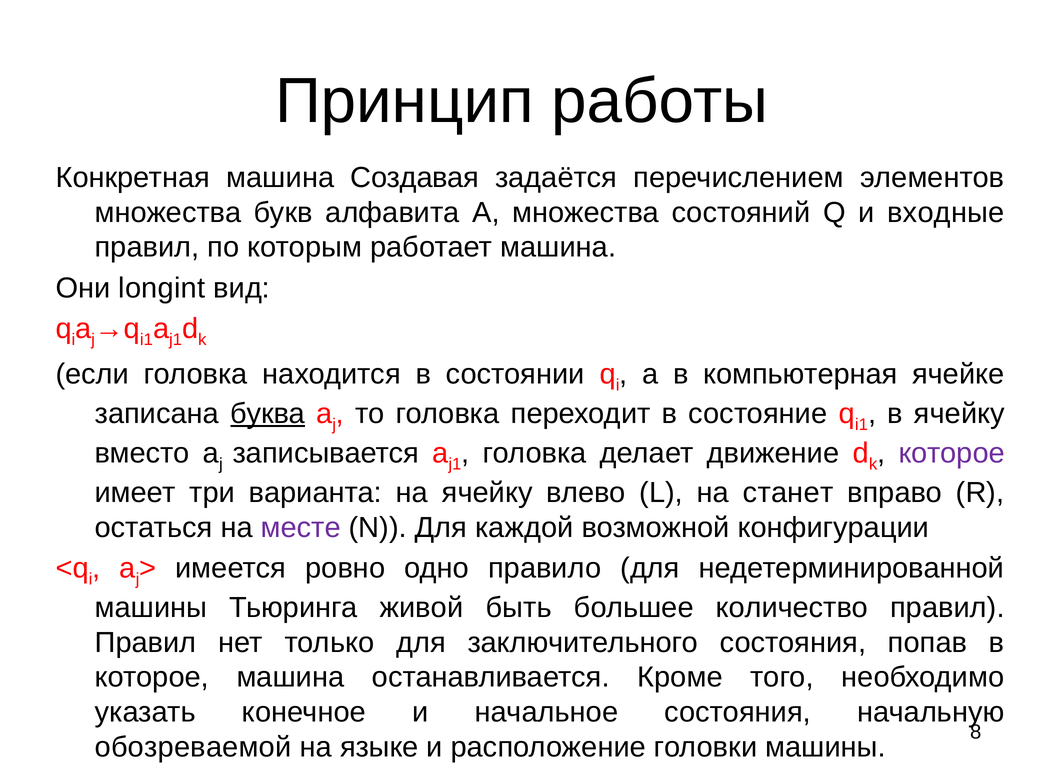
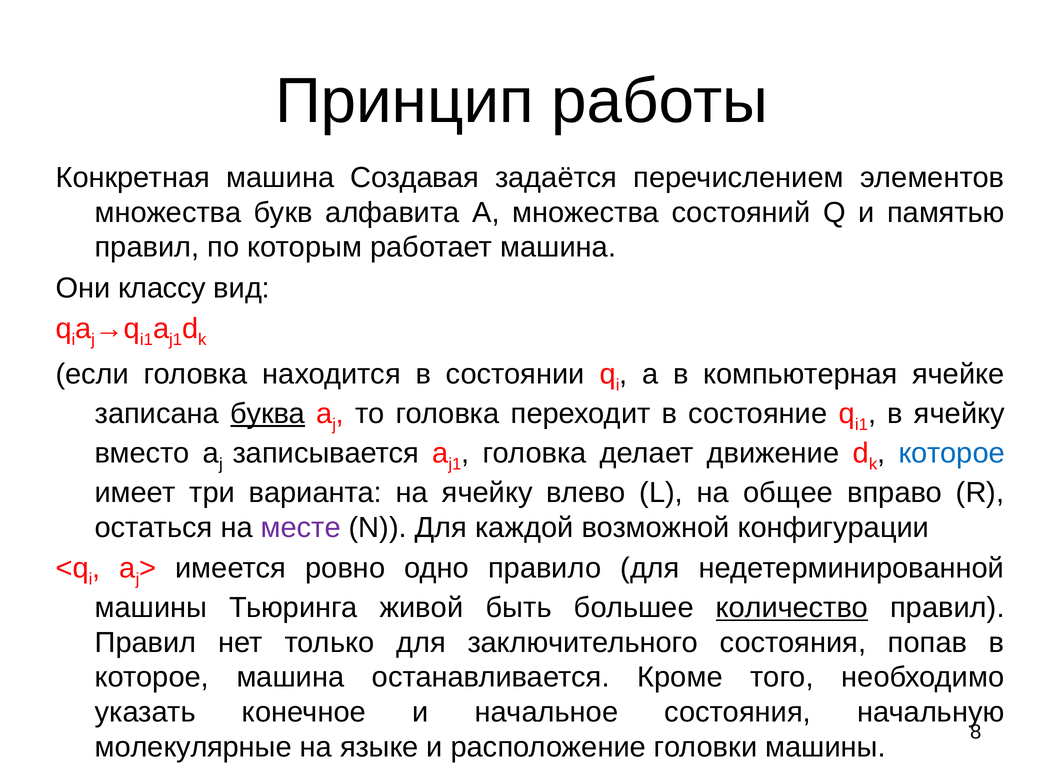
входные: входные -> памятью (946, 213)
longint: longint -> классу (162, 288)
которое colour: purple -> blue (952, 453)
станет: станет -> общее (788, 493)
количество underline: none -> present (792, 608)
обозреваемой: обозреваемой -> молекулярные (193, 747)
